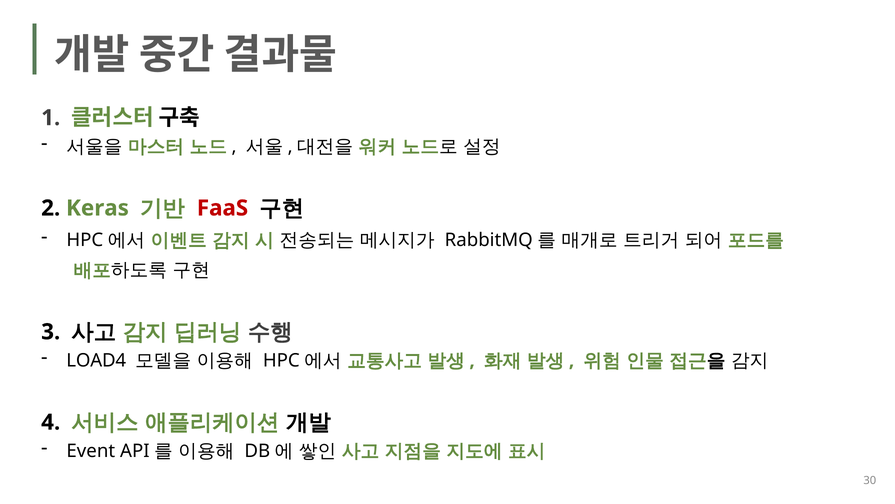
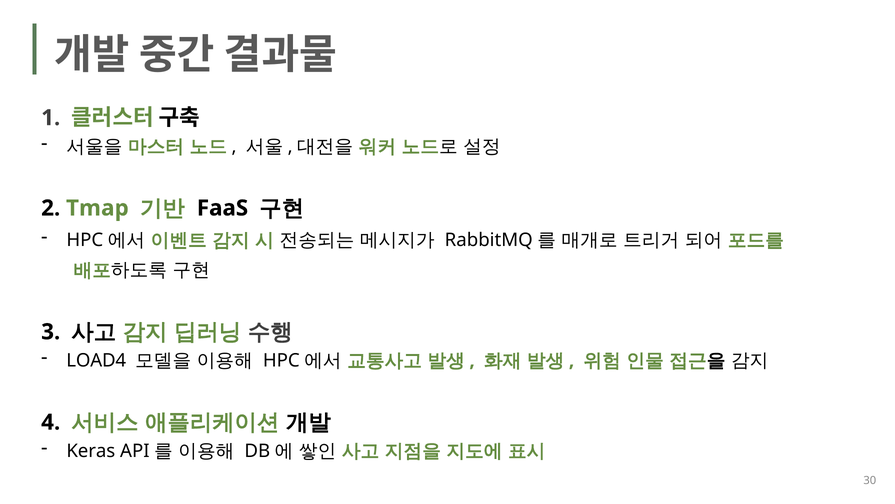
Keras: Keras -> Tmap (97, 208)
FaaS colour: red -> black (222, 208)
Event: Event -> Keras (91, 450)
